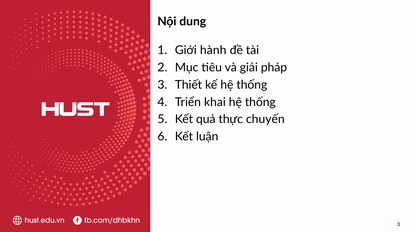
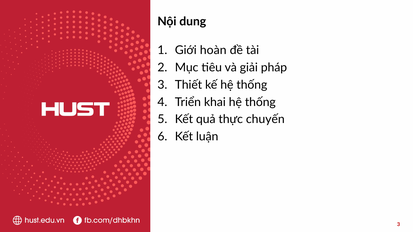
hành: hành -> hoàn (213, 50)
